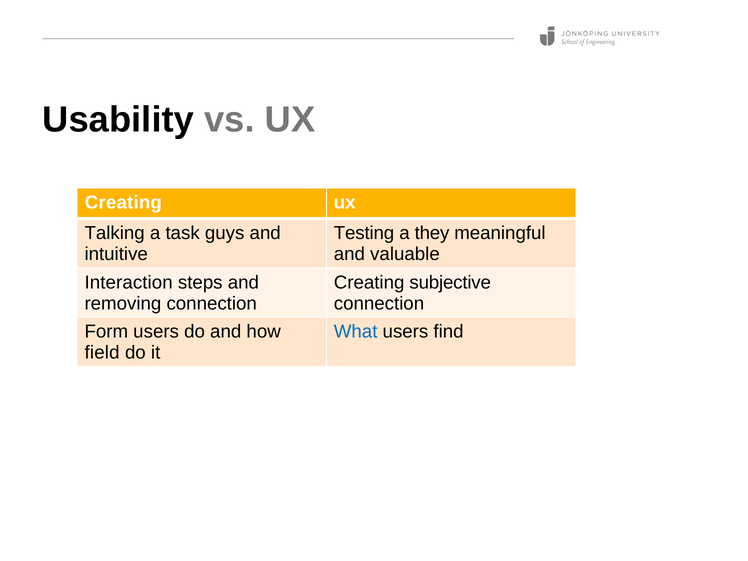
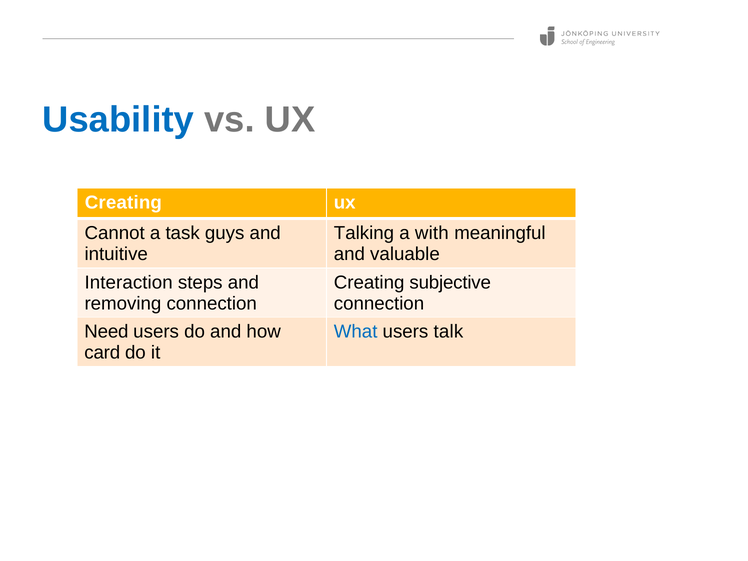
Usability colour: black -> blue (118, 120)
Talking: Talking -> Cannot (115, 233)
Testing: Testing -> Talking (364, 233)
they: they -> with (432, 233)
Form: Form -> Need (106, 332)
find: find -> talk (448, 332)
field: field -> card (102, 353)
